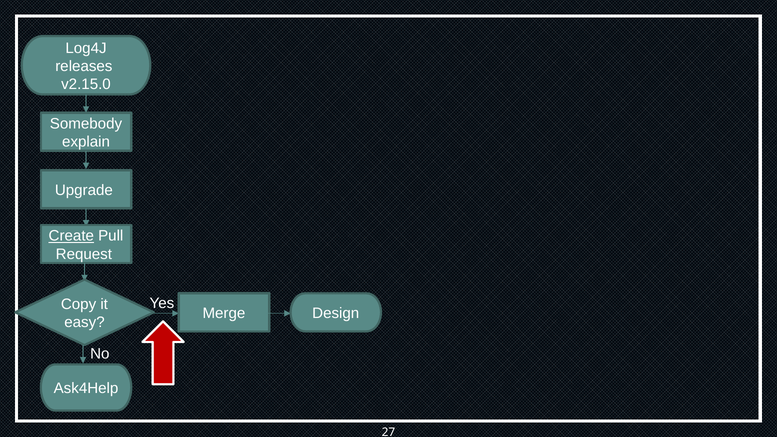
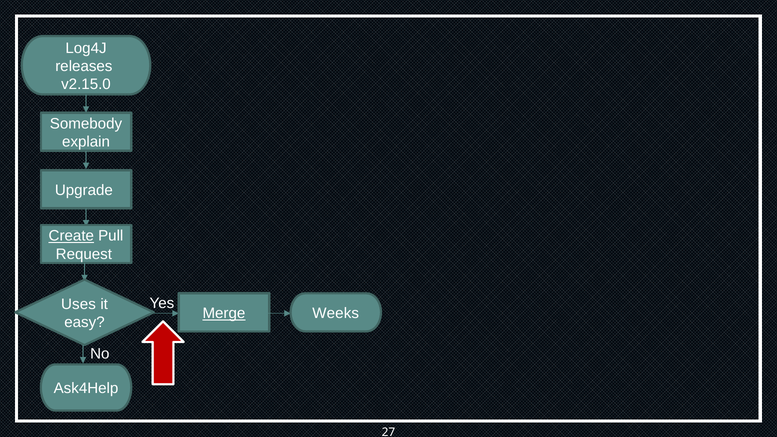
Copy: Copy -> Uses (78, 304)
Merge underline: none -> present (224, 313)
Design: Design -> Weeks (336, 313)
